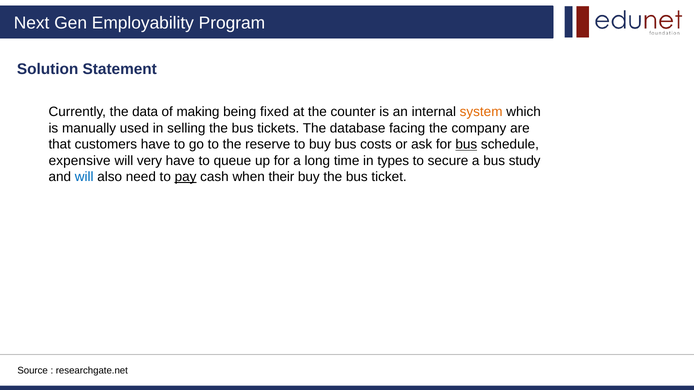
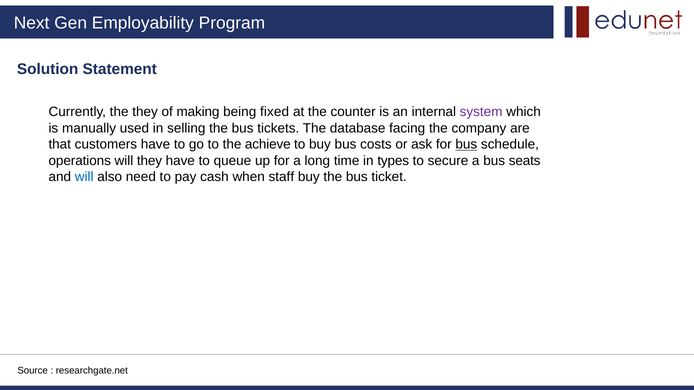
the data: data -> they (145, 112)
system colour: orange -> purple (481, 112)
reserve: reserve -> achieve (268, 145)
expensive: expensive -> operations (80, 161)
will very: very -> they (150, 161)
study: study -> seats (525, 161)
pay underline: present -> none (186, 177)
their: their -> staff (281, 177)
